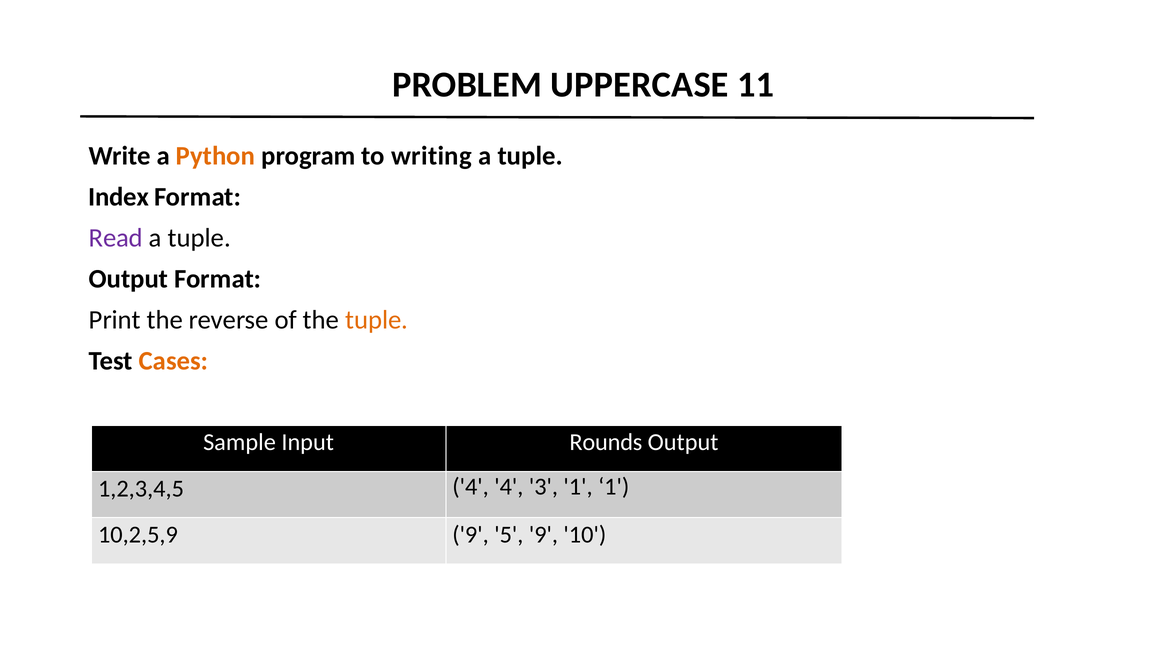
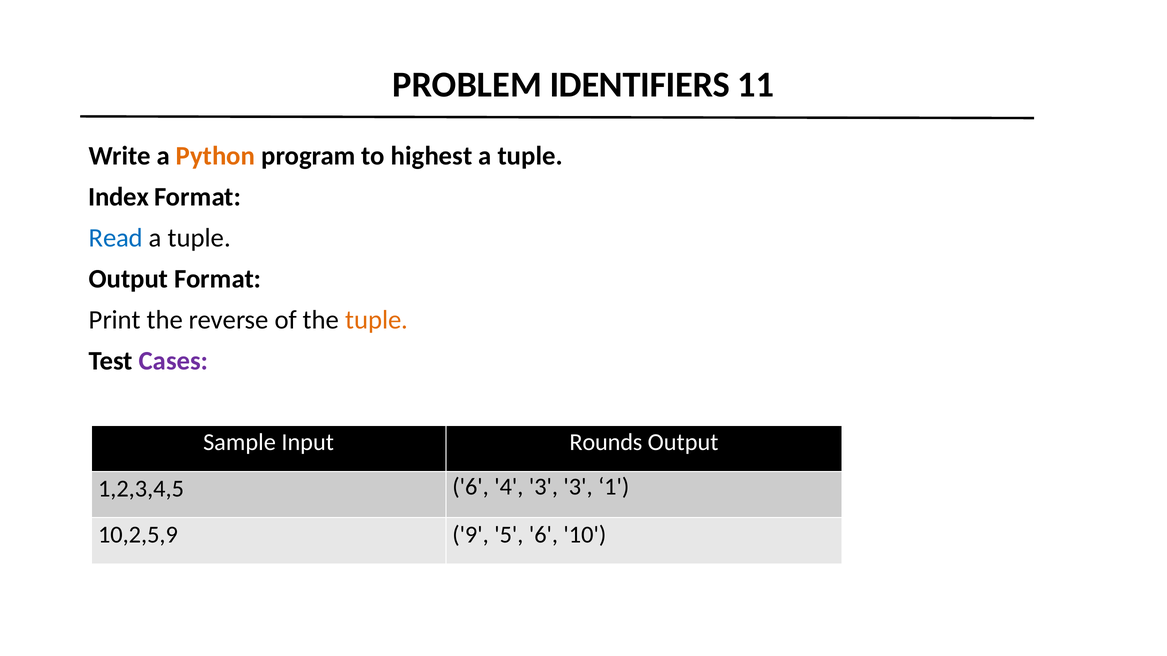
UPPERCASE: UPPERCASE -> IDENTIFIERS (640, 85)
writing: writing -> highest (432, 156)
Read colour: purple -> blue (116, 238)
Cases colour: orange -> purple (173, 361)
1,2,3,4,5 4: 4 -> 6 (471, 487)
3 1: 1 -> 3 (578, 487)
5 9: 9 -> 6 (543, 535)
